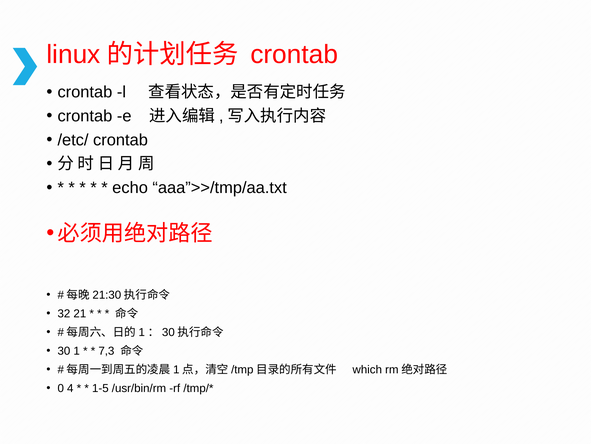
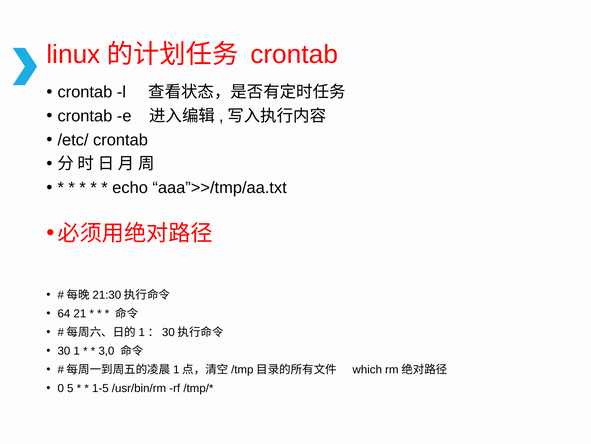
32: 32 -> 64 (64, 313)
7,3: 7,3 -> 3,0 (106, 350)
4: 4 -> 5 (70, 388)
